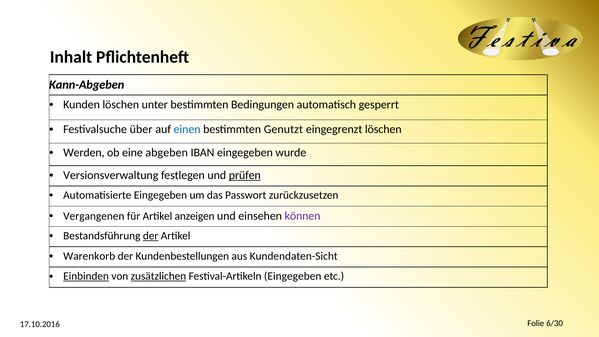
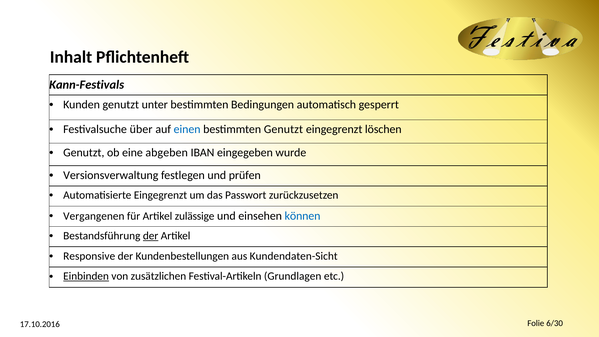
Kann-Abgeben: Kann-Abgeben -> Kann-Festivals (87, 85)
Kunden löschen: löschen -> genutzt (121, 104)
Werden: Werden -> Genutzt (84, 153)
prüfen underline: present -> none (245, 175)
Automatisierte Eingegeben: Eingegeben -> Eingegrenzt (160, 195)
anzeigen: anzeigen -> zulässige (195, 216)
können colour: purple -> blue (303, 216)
Warenkorb: Warenkorb -> Responsive (89, 256)
zusätzlichen underline: present -> none (158, 276)
Festival-Artikeln Eingegeben: Eingegeben -> Grundlagen (293, 276)
